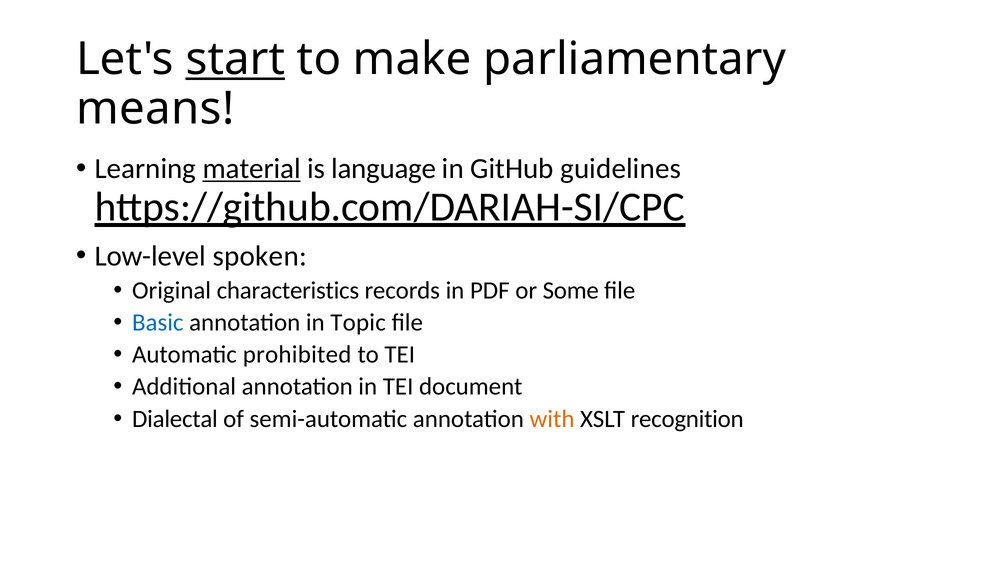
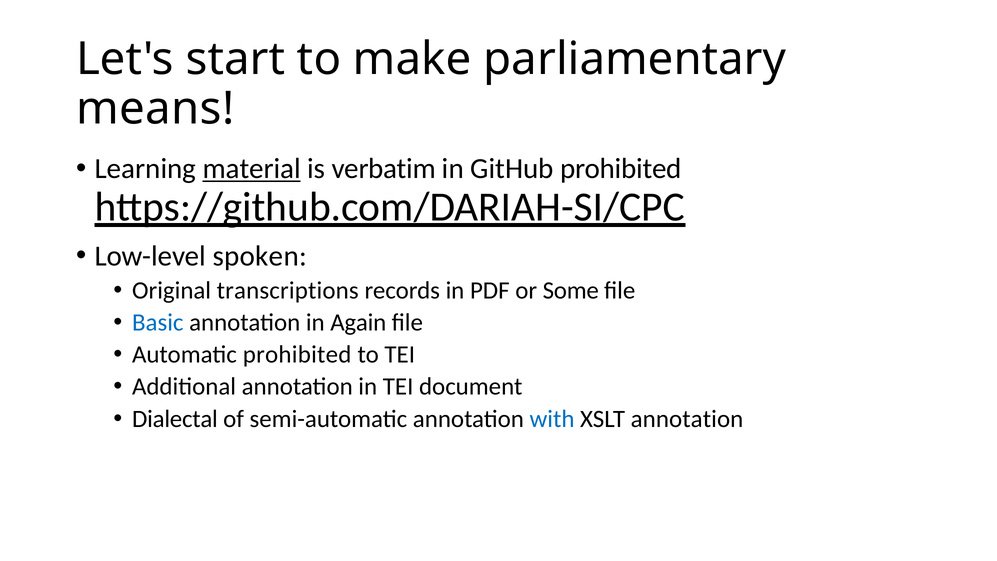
start underline: present -> none (235, 59)
language: language -> verbatim (384, 169)
GitHub guidelines: guidelines -> prohibited (621, 169)
characteristics: characteristics -> transcriptions (288, 290)
Topic: Topic -> Again (358, 322)
with colour: orange -> blue (552, 419)
XSLT recognition: recognition -> annotation (687, 419)
